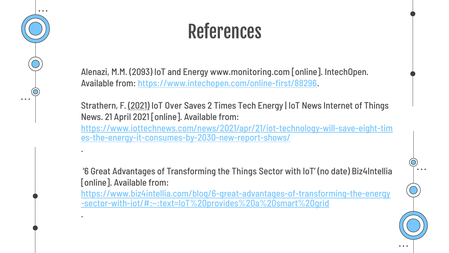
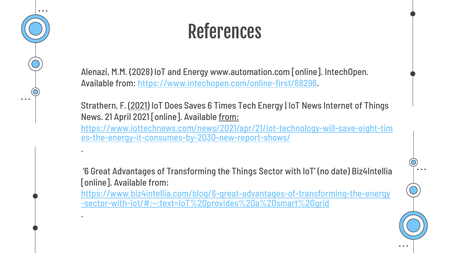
2093: 2093 -> 2028 (141, 72)
www.monitoring.com: www.monitoring.com -> www.automation.com (250, 72)
Over: Over -> Does (174, 106)
Saves 2: 2 -> 6 (210, 106)
from underline: none -> present (229, 117)
